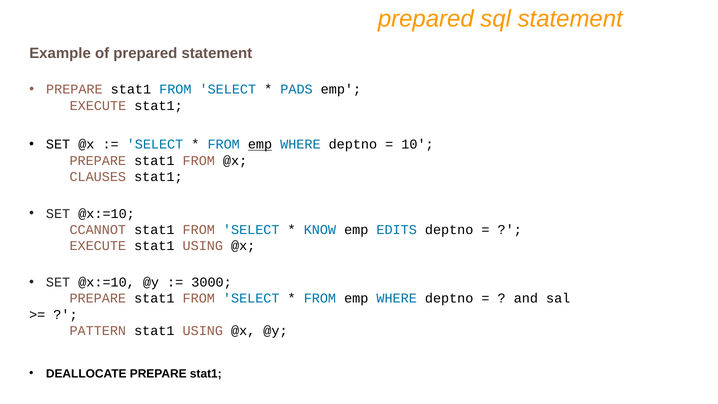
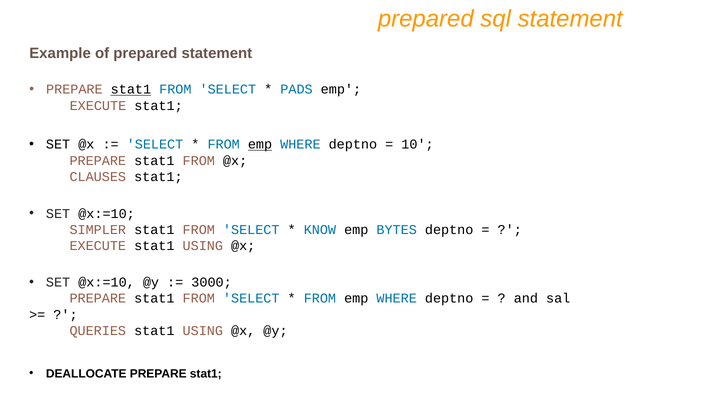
stat1 underline: none -> present (131, 89)
CCANNOT: CCANNOT -> SIMPLER (98, 230)
EDITS: EDITS -> BYTES (397, 230)
PATTERN: PATTERN -> QUERIES (98, 331)
